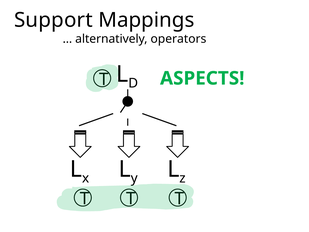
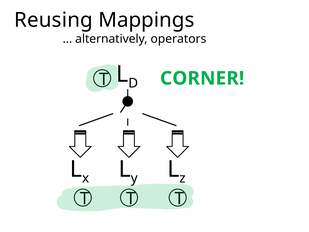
Support: Support -> Reusing (53, 20)
ASPECTS: ASPECTS -> CORNER (202, 78)
